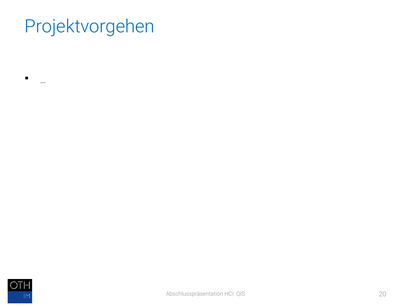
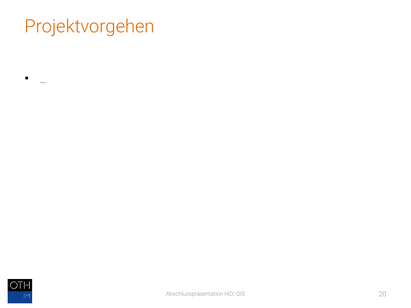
Projektvorgehen colour: blue -> orange (90, 27)
